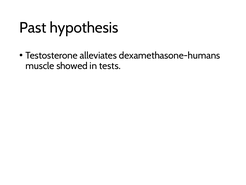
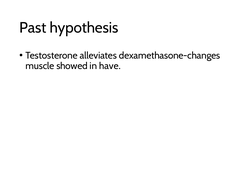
dexamethasone-humans: dexamethasone-humans -> dexamethasone-changes (170, 55)
tests: tests -> have (110, 66)
